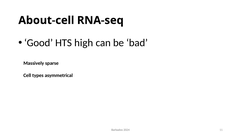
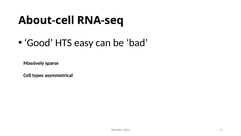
high: high -> easy (84, 43)
